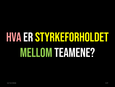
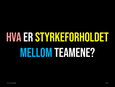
MELLOM colour: light green -> light blue (36, 52)
